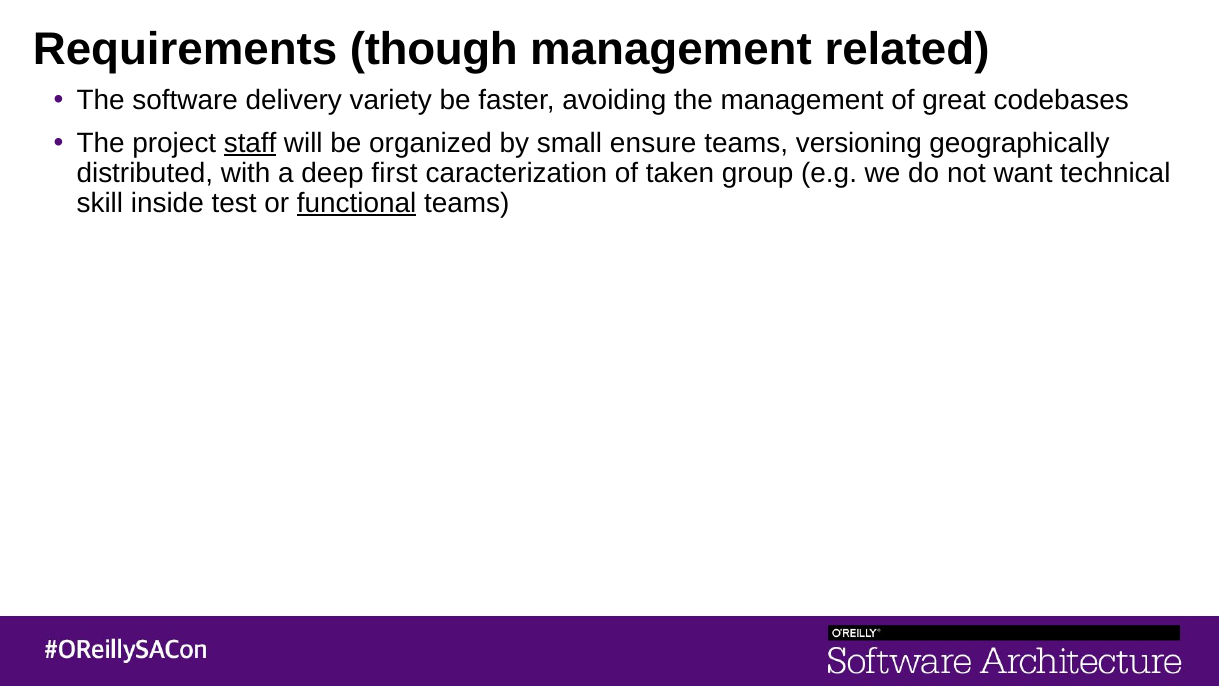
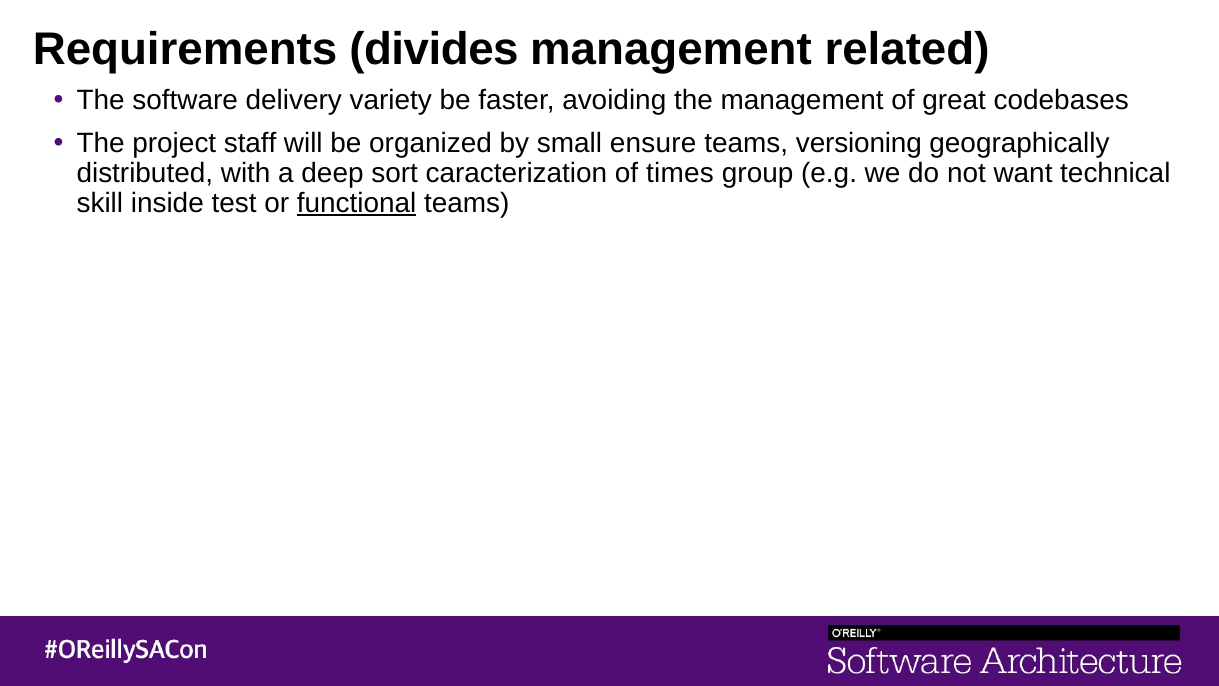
though: though -> divides (434, 49)
staff underline: present -> none (250, 143)
first: first -> sort (395, 173)
taken: taken -> times (680, 173)
